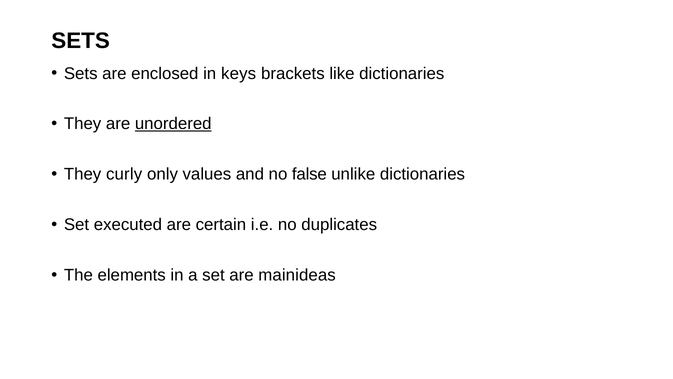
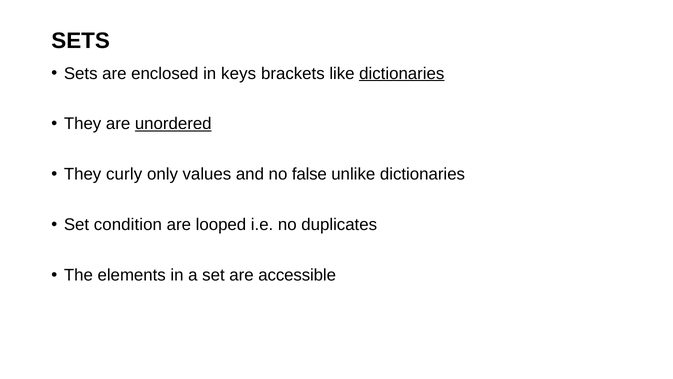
dictionaries underline: none -> present (402, 73)
executed: executed -> condition (128, 224)
certain: certain -> looped (221, 224)
mainideas: mainideas -> accessible (297, 275)
